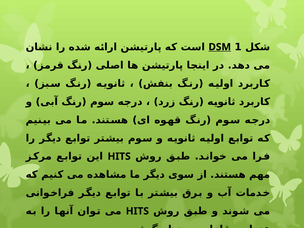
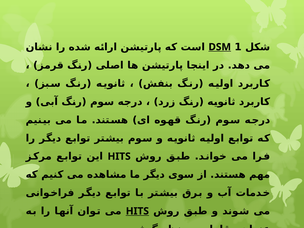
HITS underline: none -> present (137, 211)
